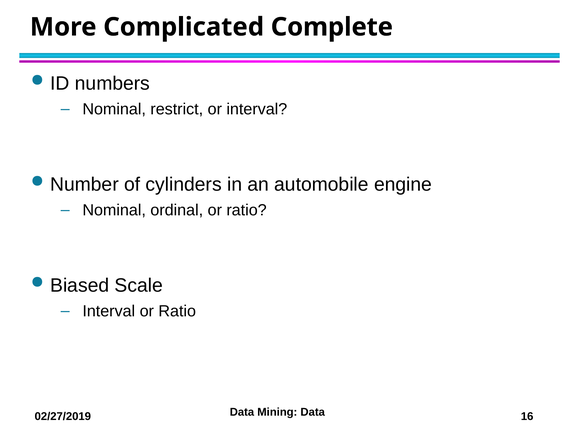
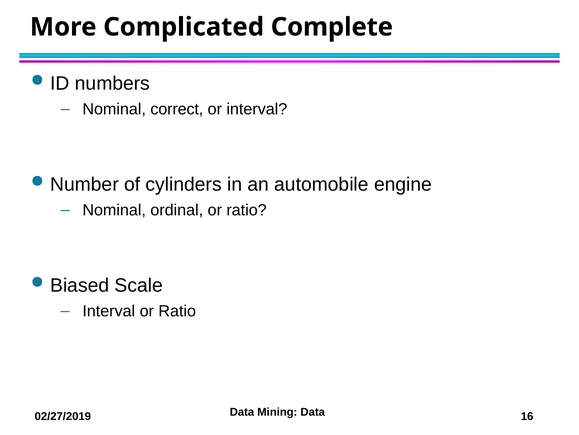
restrict: restrict -> correct (177, 109)
